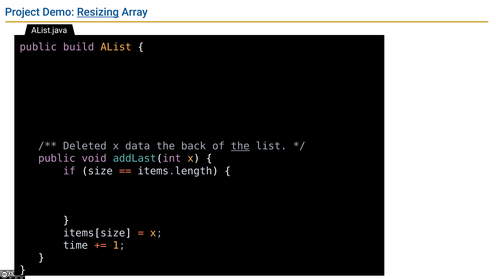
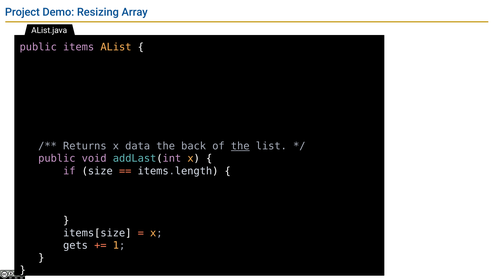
Resizing underline: present -> none (98, 12)
build: build -> items (79, 47)
Deleted: Deleted -> Returns (85, 146)
time: time -> gets (76, 245)
